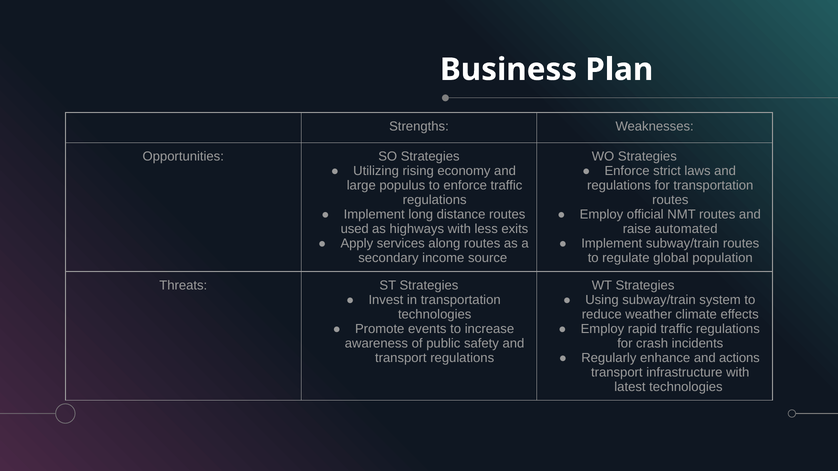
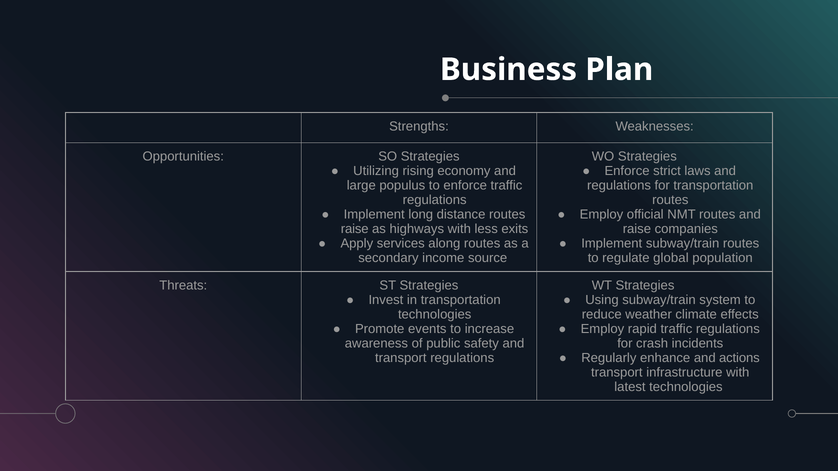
used: used -> raise (355, 229)
automated: automated -> companies (686, 229)
